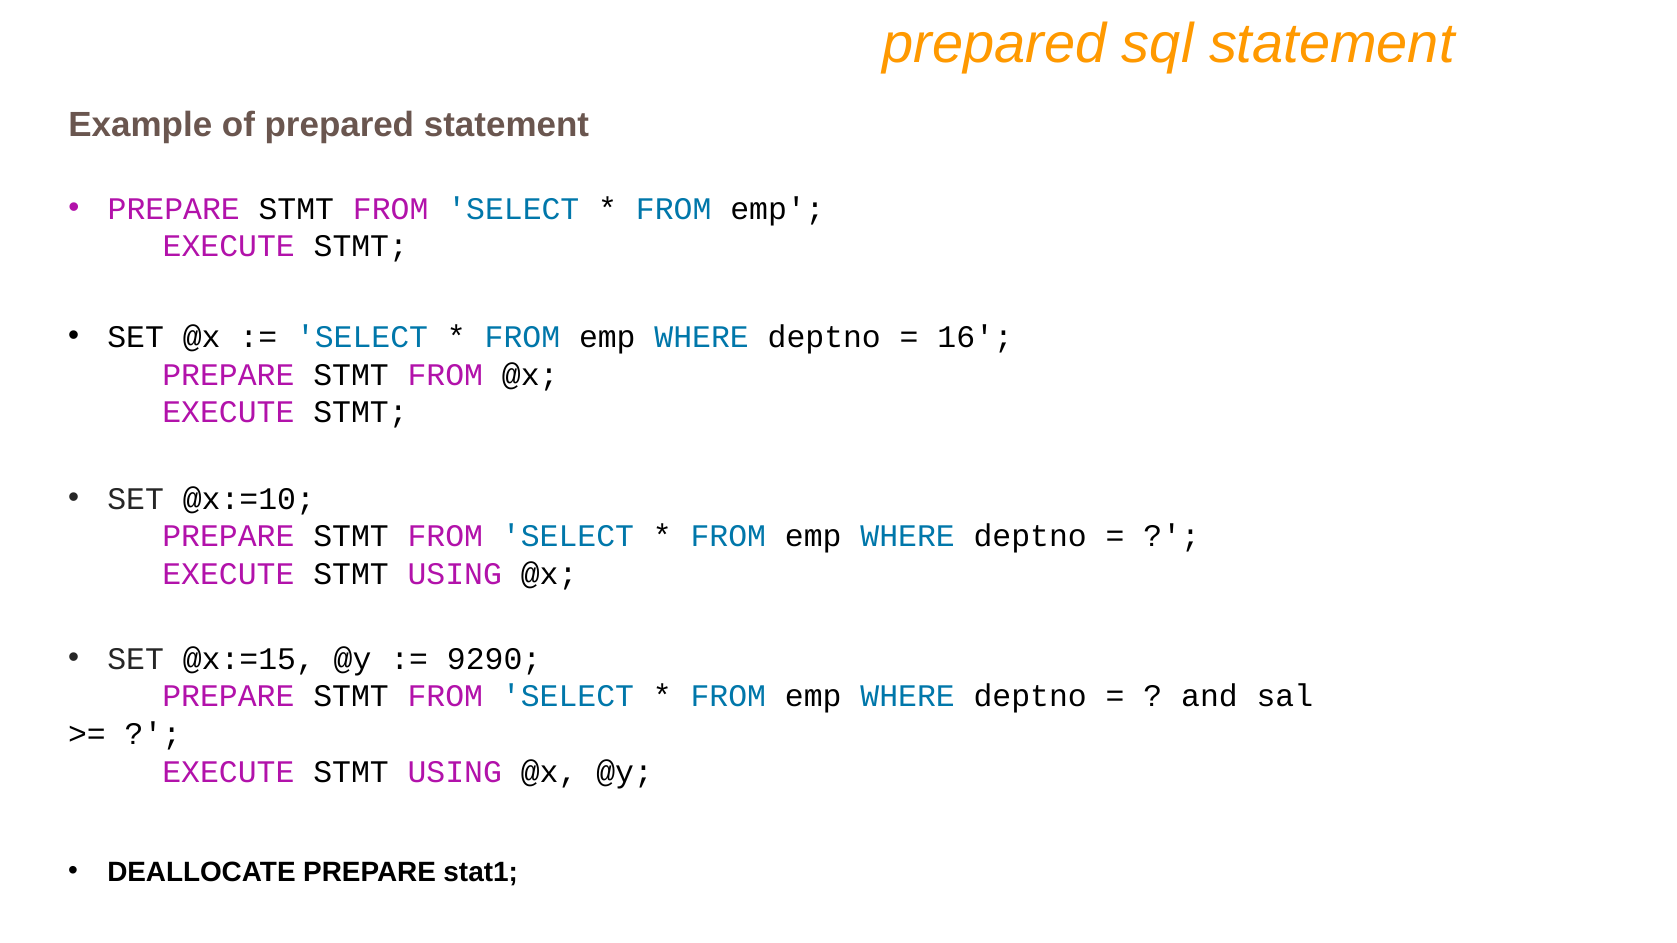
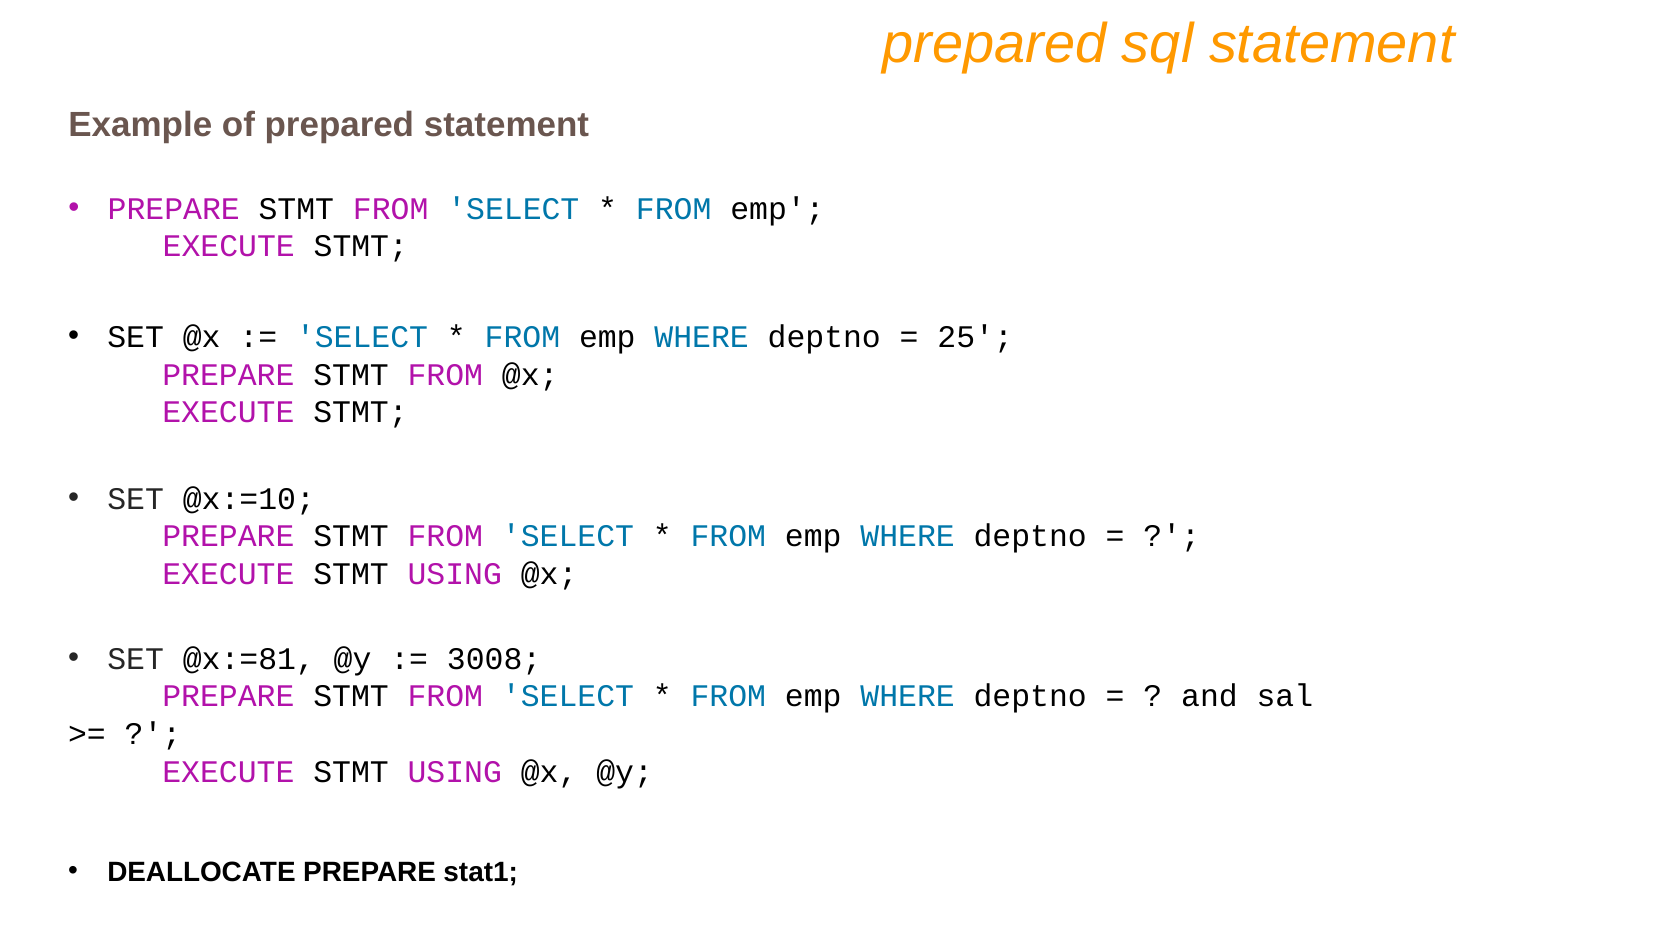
16: 16 -> 25 (975, 337)
@x:=15: @x:=15 -> @x:=81 (249, 659)
9290: 9290 -> 3008 (494, 659)
